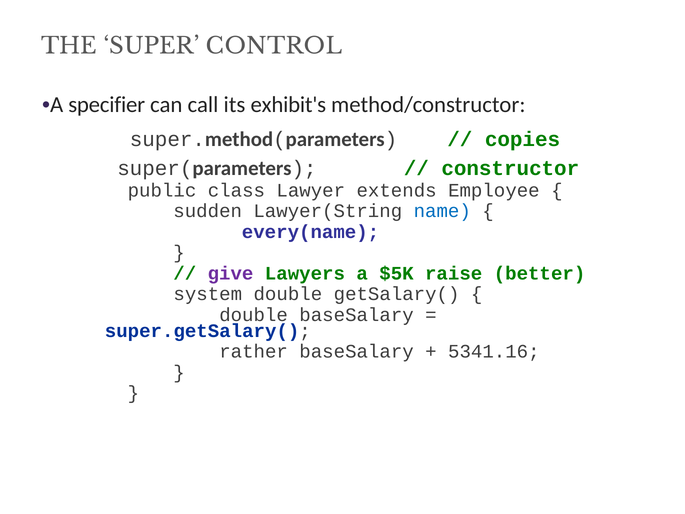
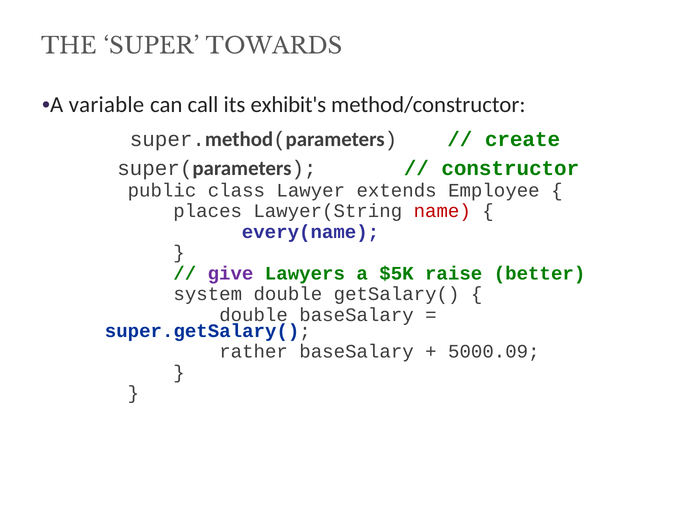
CONTROL: CONTROL -> TOWARDS (274, 46)
specifier: specifier -> variable (106, 105)
copies: copies -> create (523, 139)
sudden: sudden -> places (208, 211)
name colour: blue -> red (442, 211)
5341.16: 5341.16 -> 5000.09 (494, 352)
